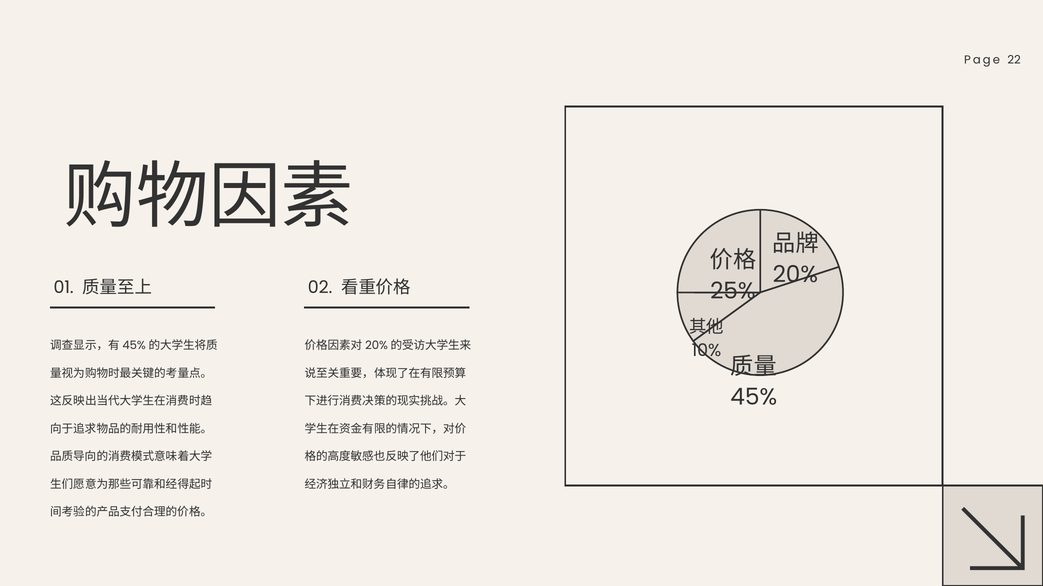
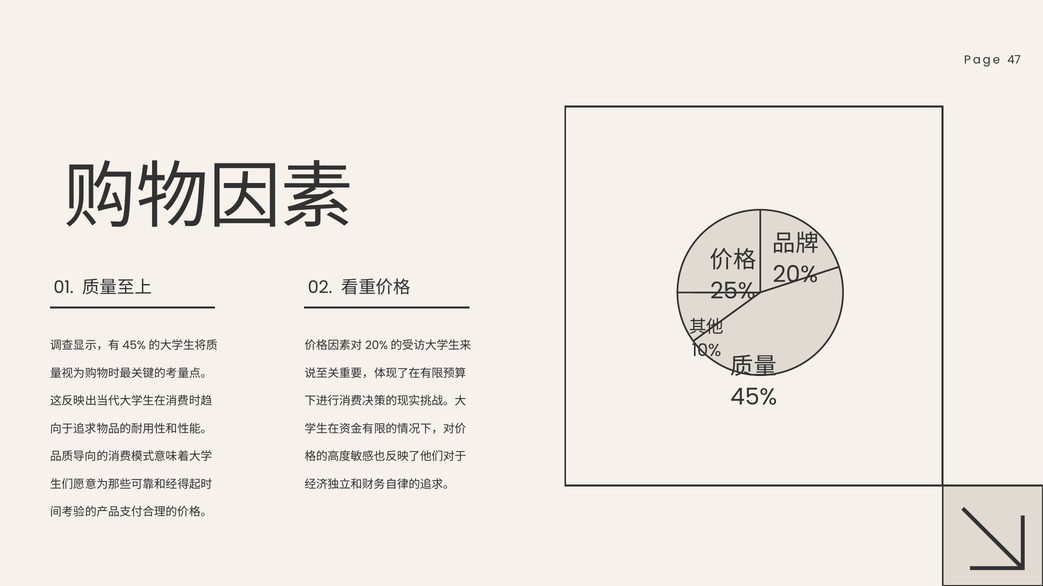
22: 22 -> 47 (1014, 60)
